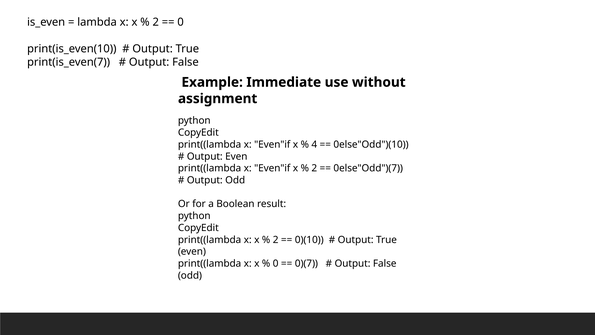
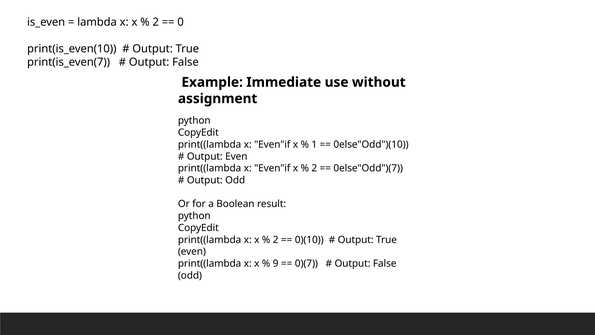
4: 4 -> 1 (314, 144)
0: 0 -> 9 (276, 263)
